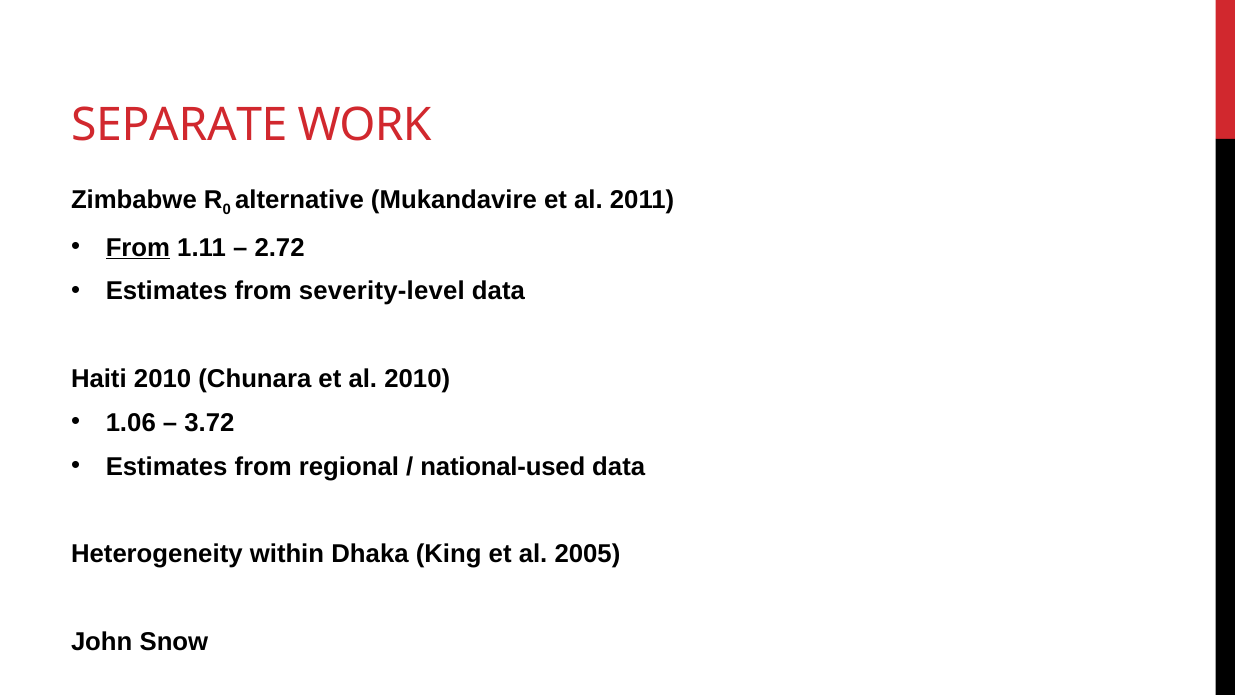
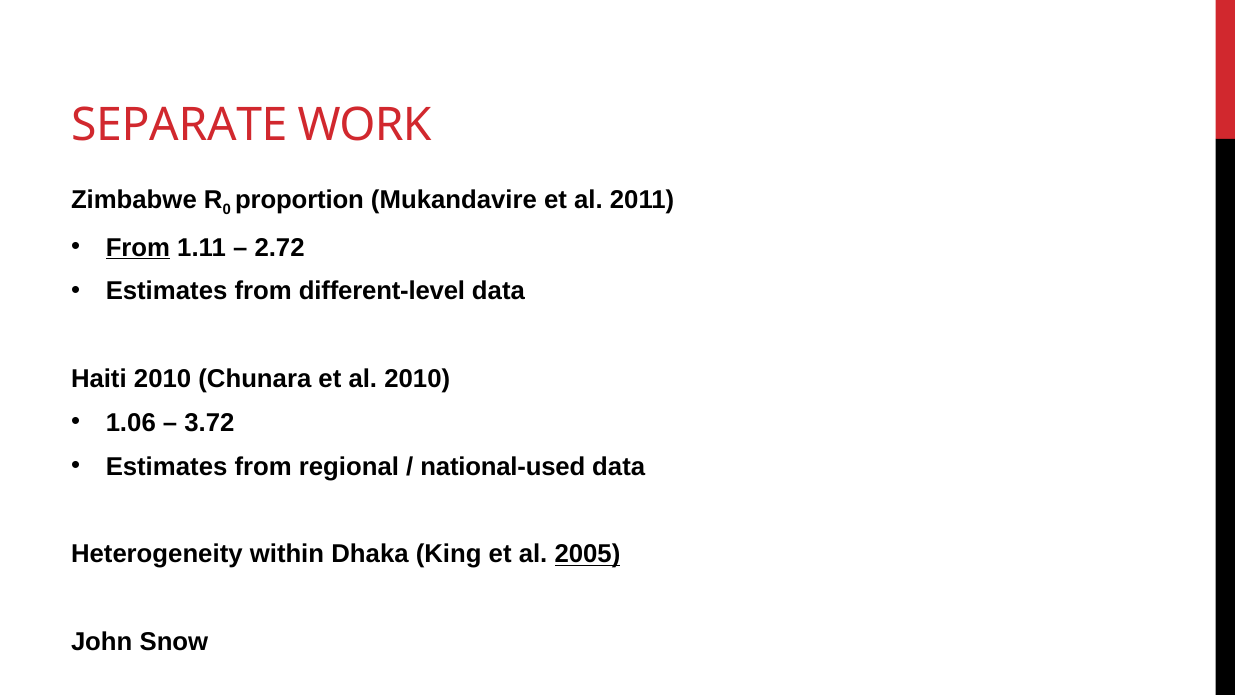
alternative: alternative -> proportion (300, 199)
severity-level: severity-level -> different-level (382, 291)
2005 underline: none -> present (587, 554)
